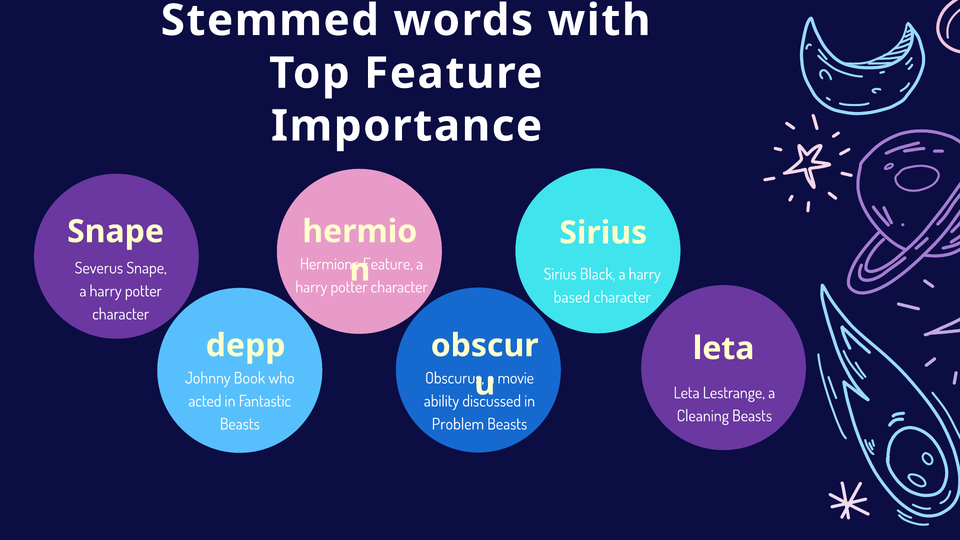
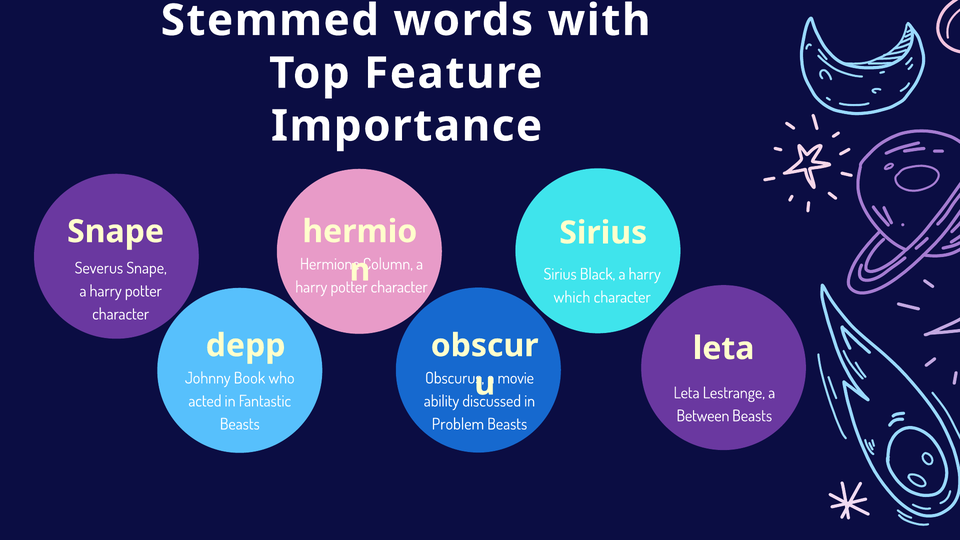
Hermione Feature: Feature -> Column (388, 264)
based: based -> which (572, 297)
Cleaning: Cleaning -> Between (703, 416)
